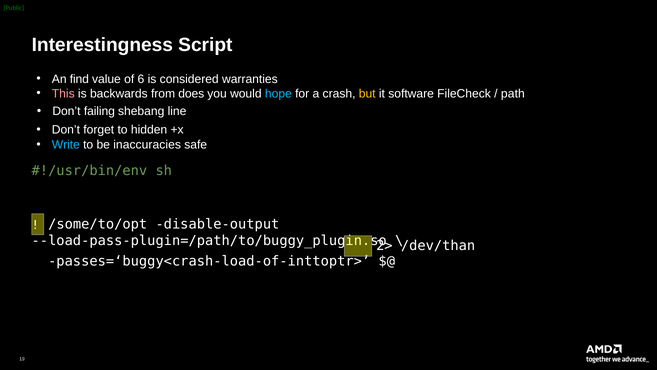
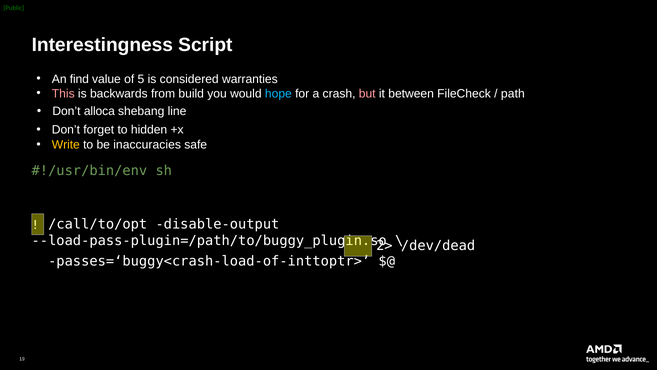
6: 6 -> 5 (141, 79)
does: does -> build (191, 94)
but colour: yellow -> pink (367, 94)
software: software -> between (411, 94)
failing: failing -> alloca (99, 111)
Write colour: light blue -> yellow (66, 145)
/some/to/opt: /some/to/opt -> /call/to/opt (98, 224)
/dev/than: /dev/than -> /dev/dead (438, 245)
